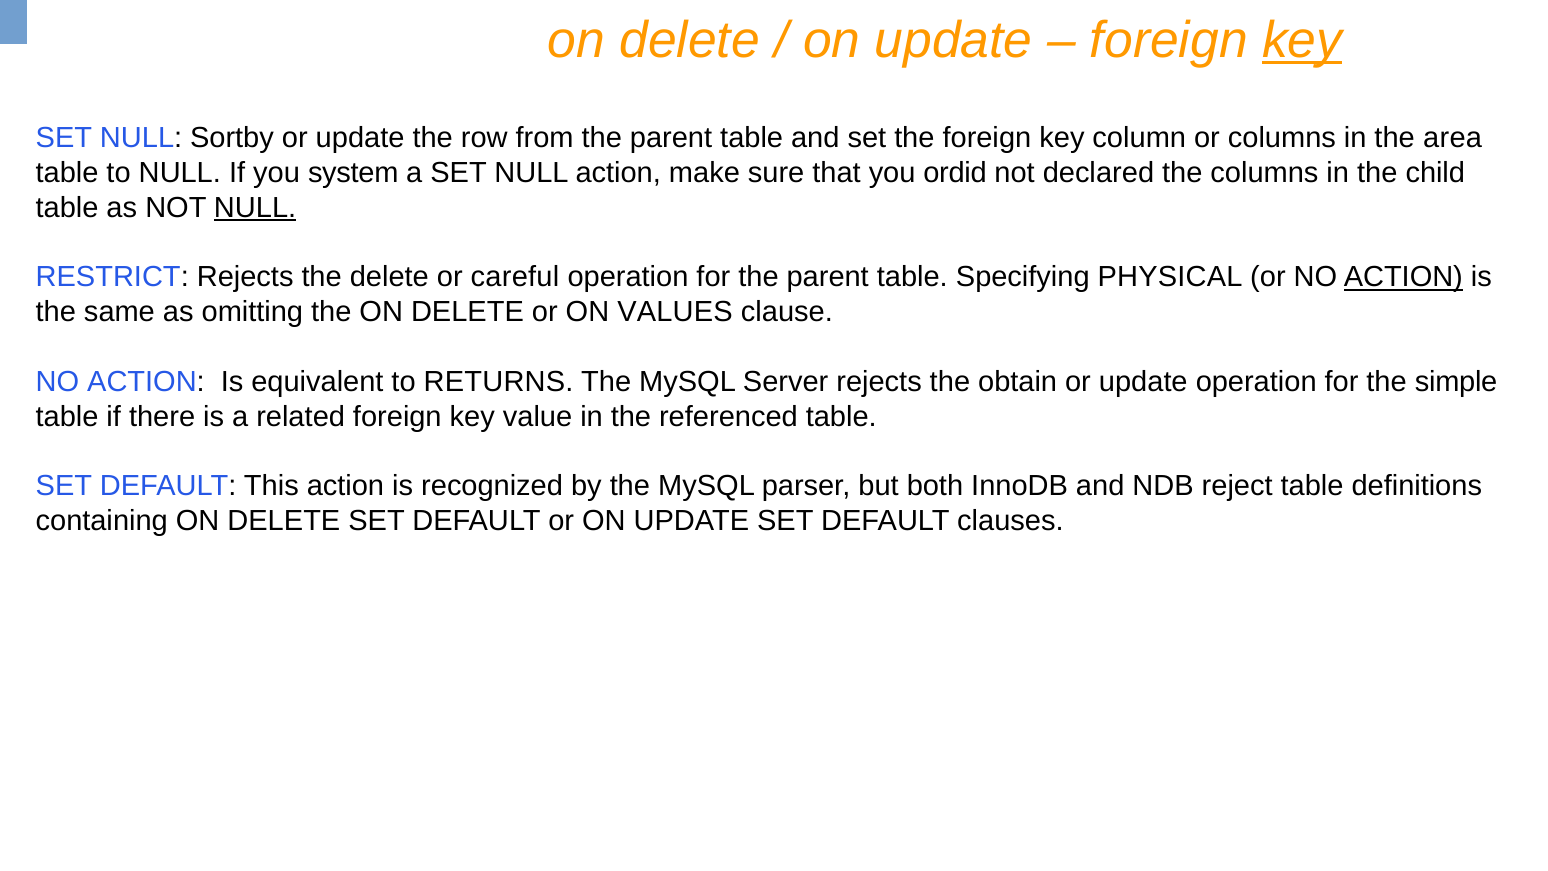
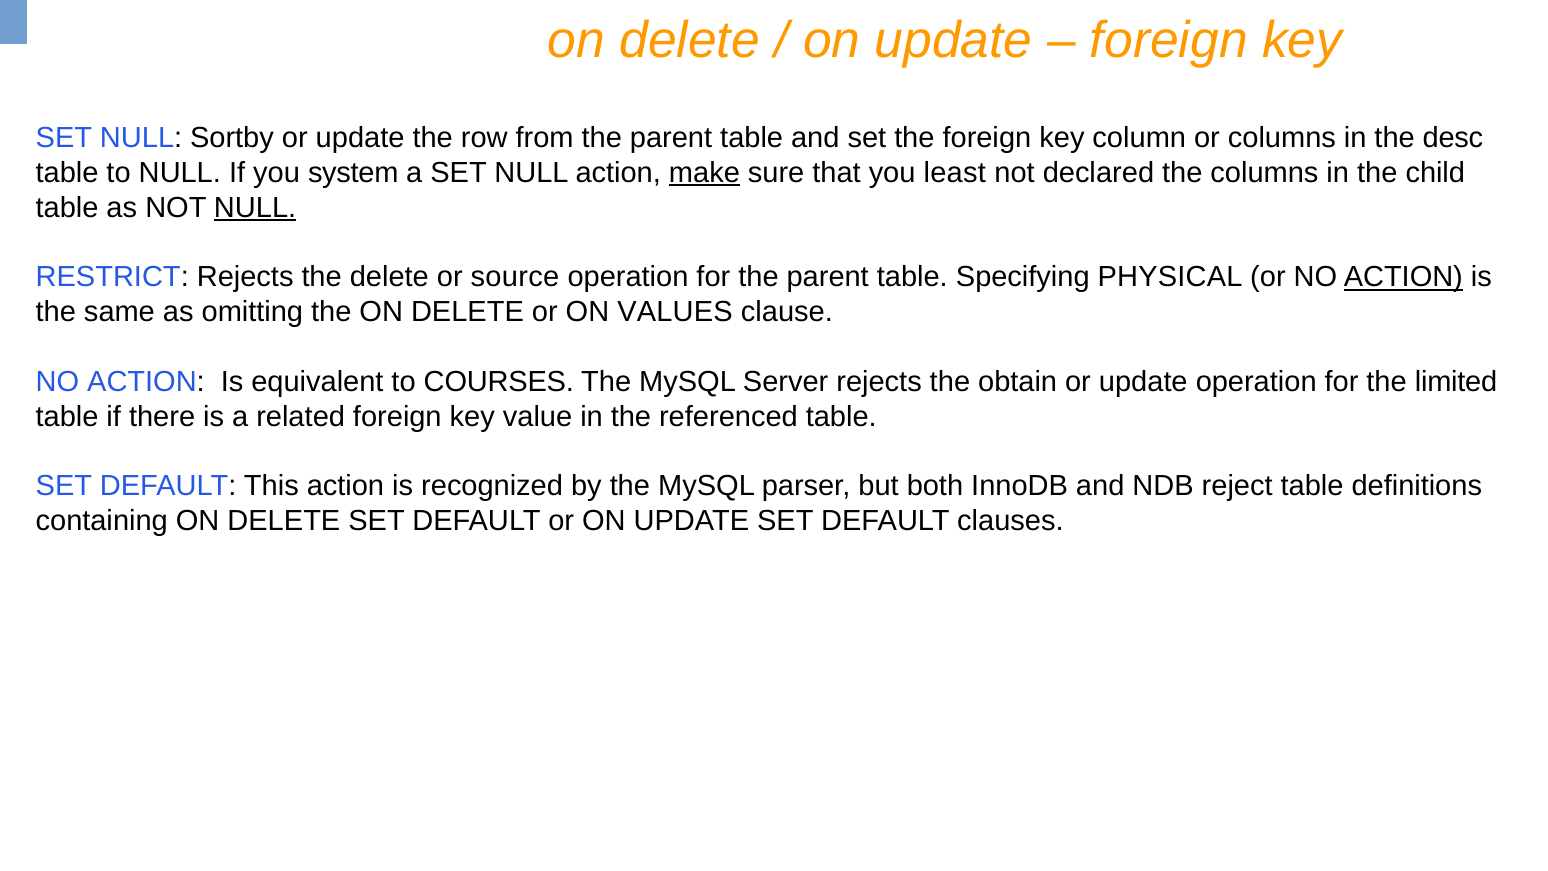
key underline: present -> none (1302, 40)
area: area -> desc (1453, 138)
make underline: none -> present (704, 173)
ordid: ordid -> least (955, 173)
careful: careful -> source (515, 277)
RETURNS: RETURNS -> COURSES (499, 382)
simple: simple -> limited (1456, 382)
